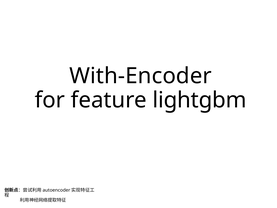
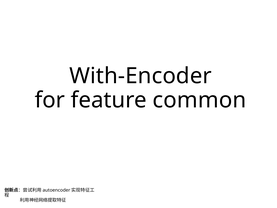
lightgbm: lightgbm -> common (199, 100)
